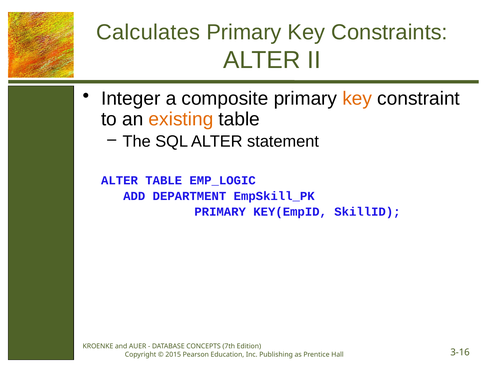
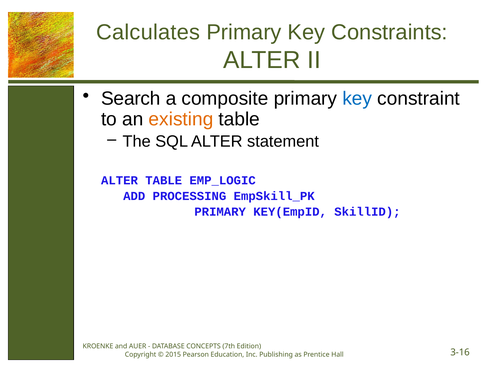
Integer: Integer -> Search (131, 99)
key colour: orange -> blue (357, 99)
DEPARTMENT: DEPARTMENT -> PROCESSING (189, 196)
